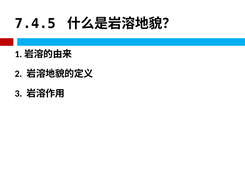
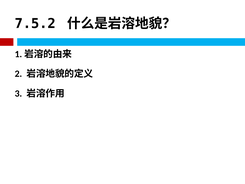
7.4.5: 7.4.5 -> 7.5.2 (35, 24)
